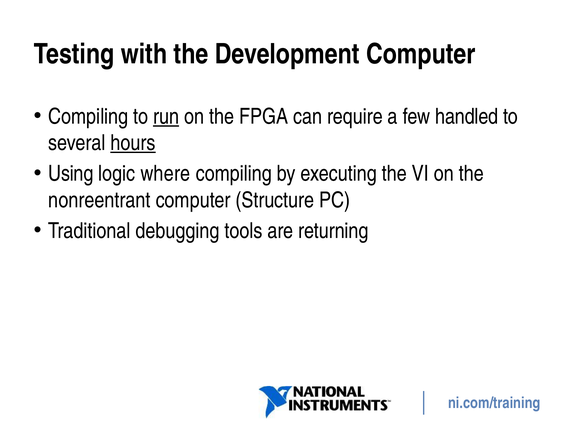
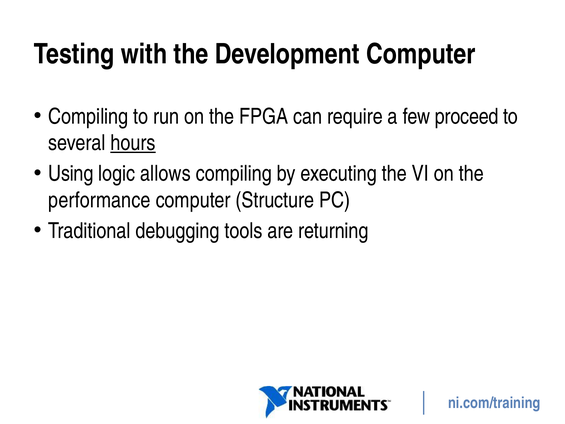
run underline: present -> none (166, 116)
handled: handled -> proceed (467, 116)
where: where -> allows (165, 174)
nonreentrant: nonreentrant -> performance (99, 200)
